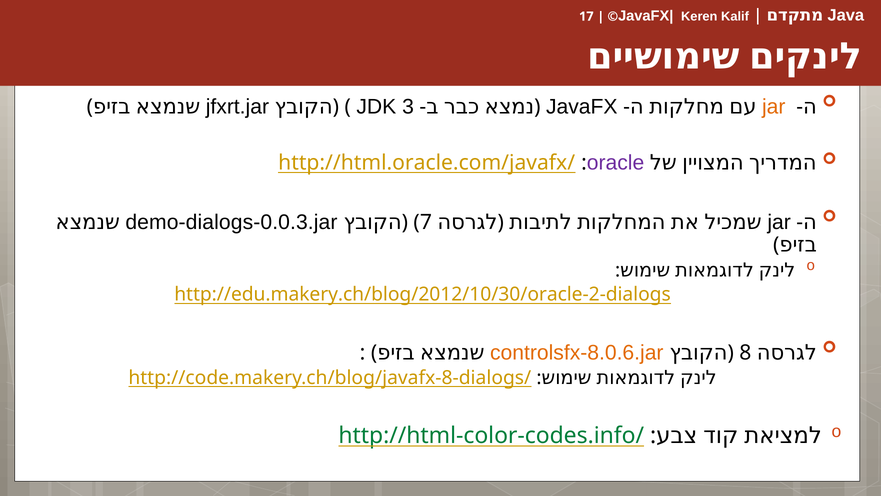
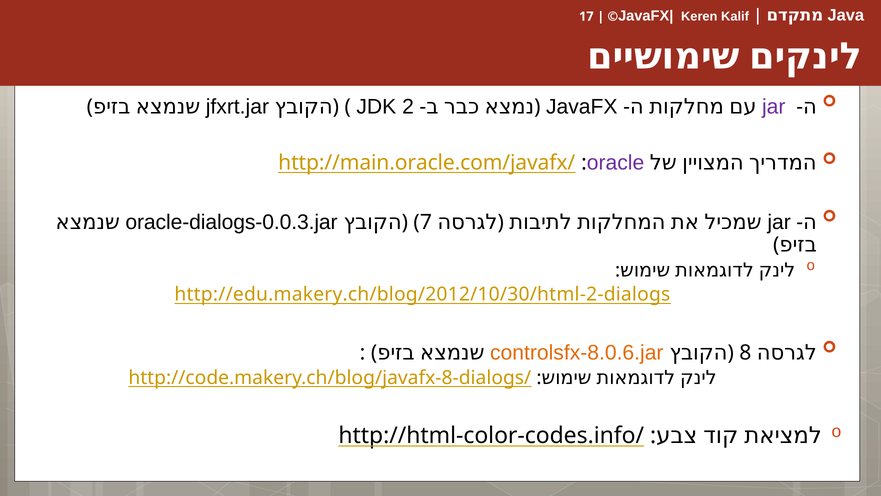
3: 3 -> 2 (408, 107)
jar colour: orange -> purple (774, 107)
http://html.oracle.com/javafx/: http://html.oracle.com/javafx/ -> http://main.oracle.com/javafx/ (427, 163)
demo-dialogs-0.0.3.jar: demo-dialogs-0.0.3.jar -> oracle-dialogs-0.0.3.jar (232, 222)
http://edu.makery.ch/blog/2012/10/30/oracle-2-dialogs: http://edu.makery.ch/blog/2012/10/30/oracle-2-dialogs -> http://edu.makery.ch/blog/2012/10/30/html-2-dialogs (422, 294)
http://html-color-codes.info/ colour: green -> black (491, 435)
